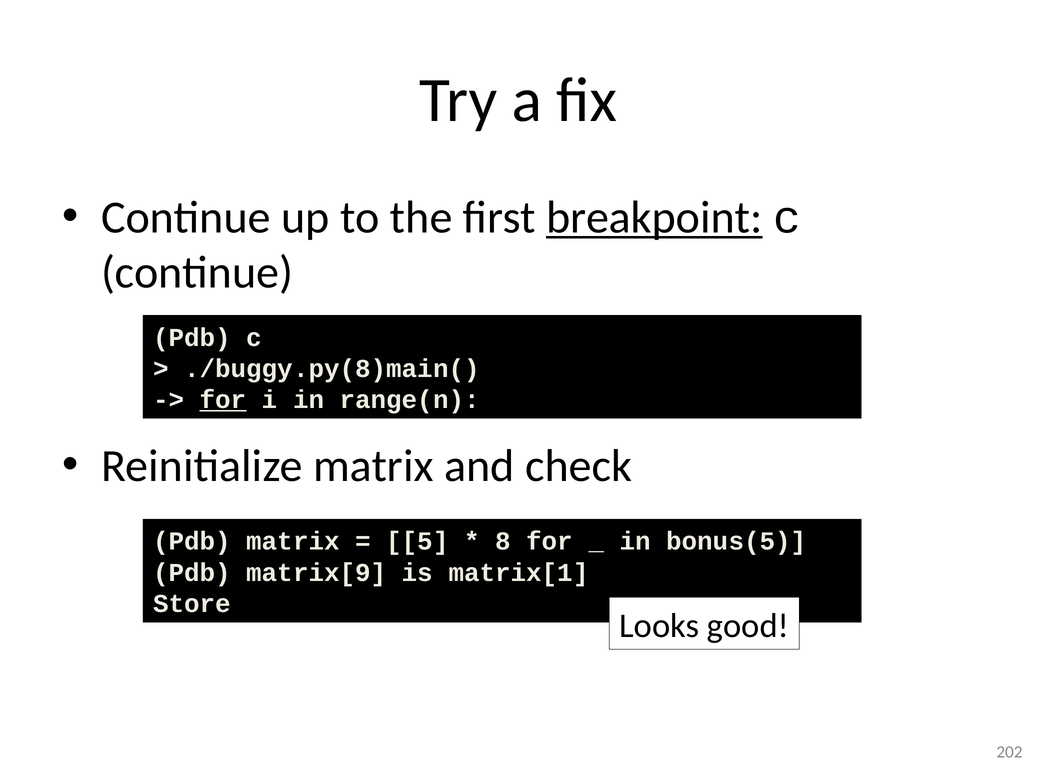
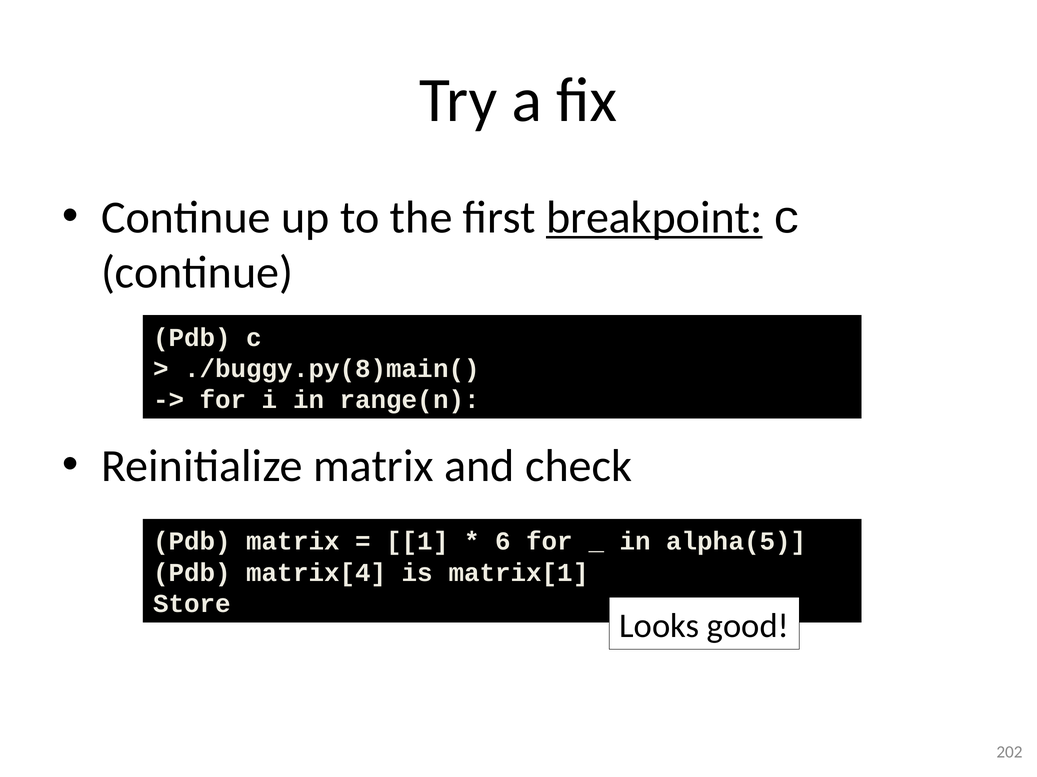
for underline: present -> none (223, 400)
5: 5 -> 1 (417, 542)
8: 8 -> 6 (503, 542)
bonus(5: bonus(5 -> alpha(5 (736, 542)
matrix[9: matrix[9 -> matrix[4 (316, 573)
